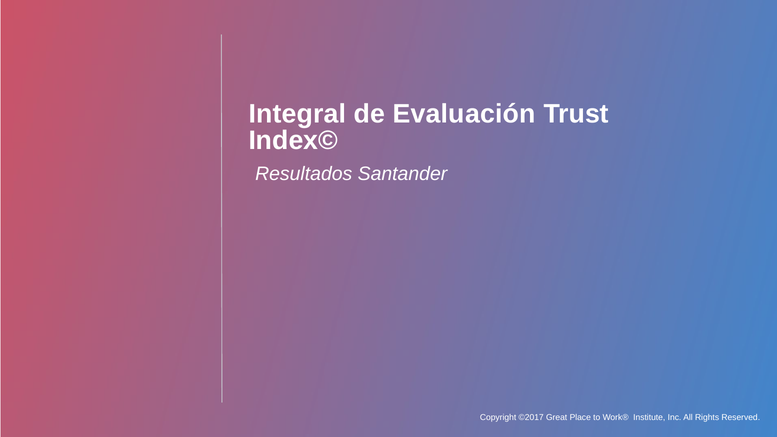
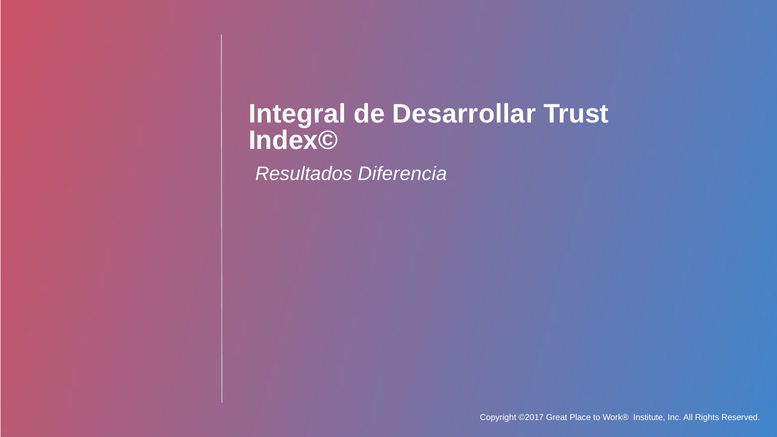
Evaluación: Evaluación -> Desarrollar (464, 114)
Santander: Santander -> Diferencia (402, 174)
